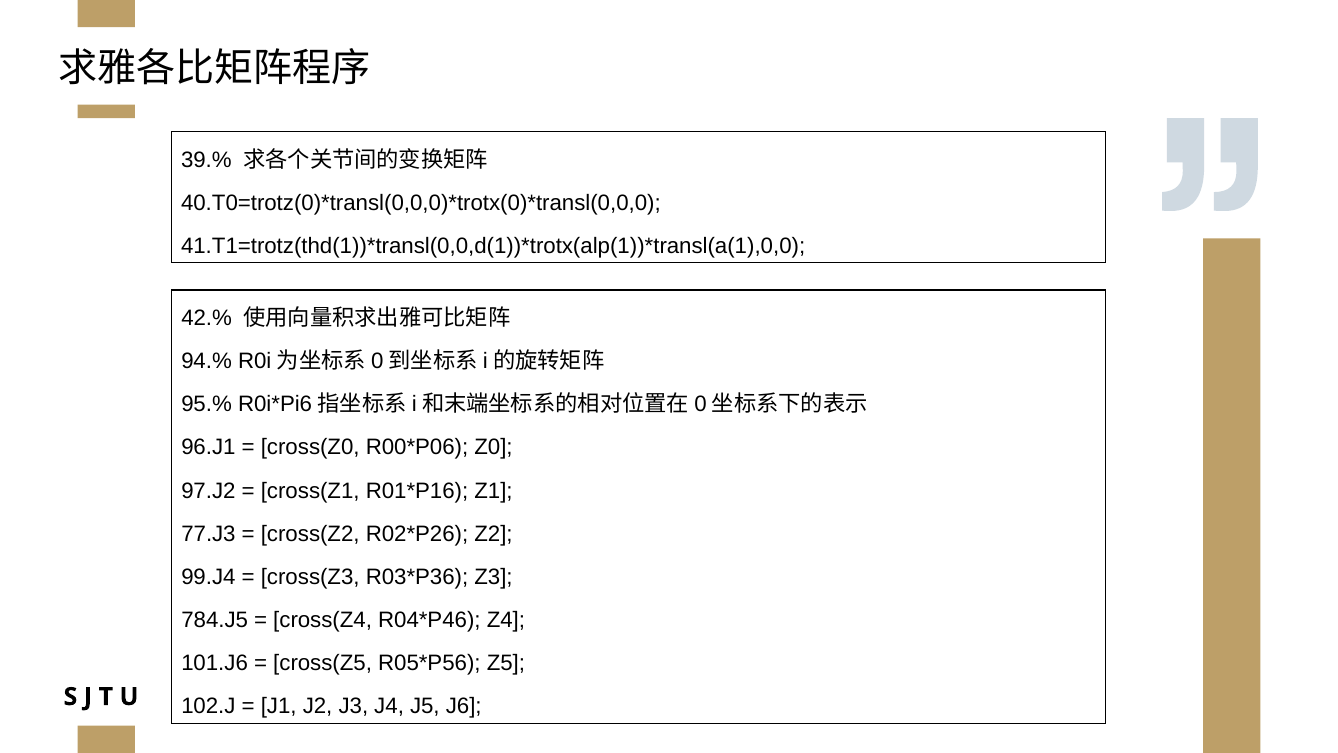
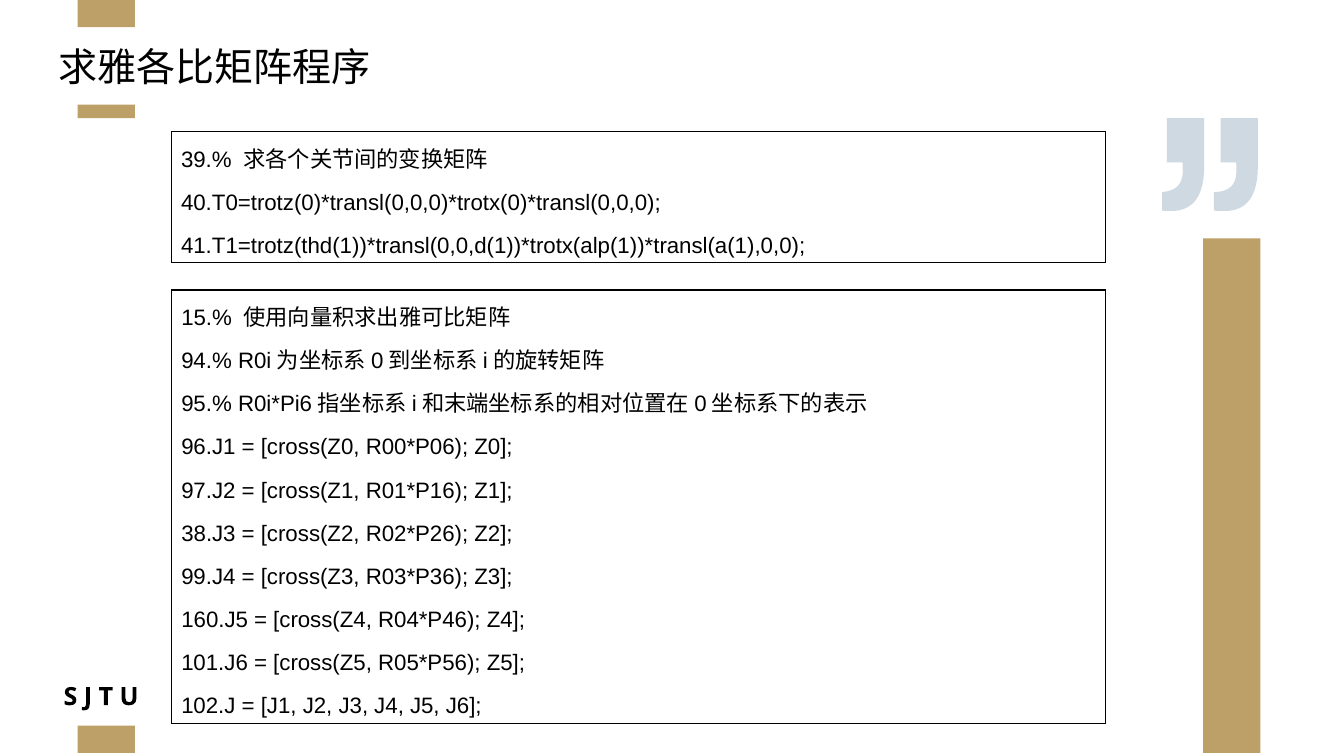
42.%: 42.% -> 15.% (207, 318)
77.J3: 77.J3 -> 38.J3 (208, 534)
784.J5: 784.J5 -> 160.J5 (215, 620)
